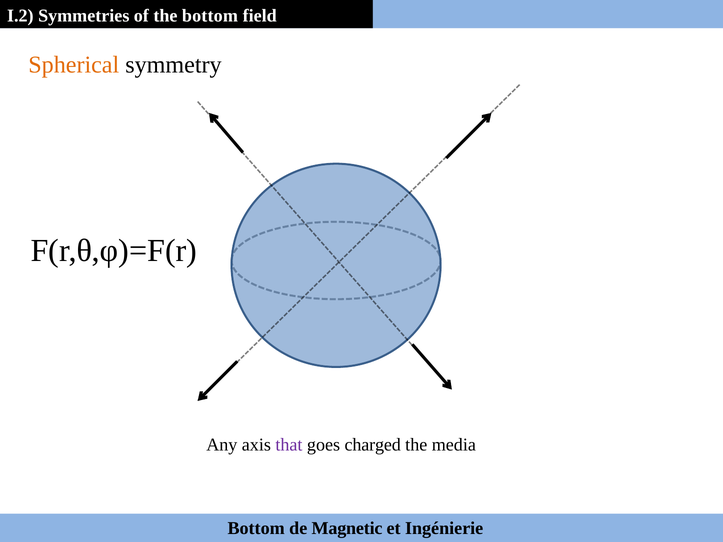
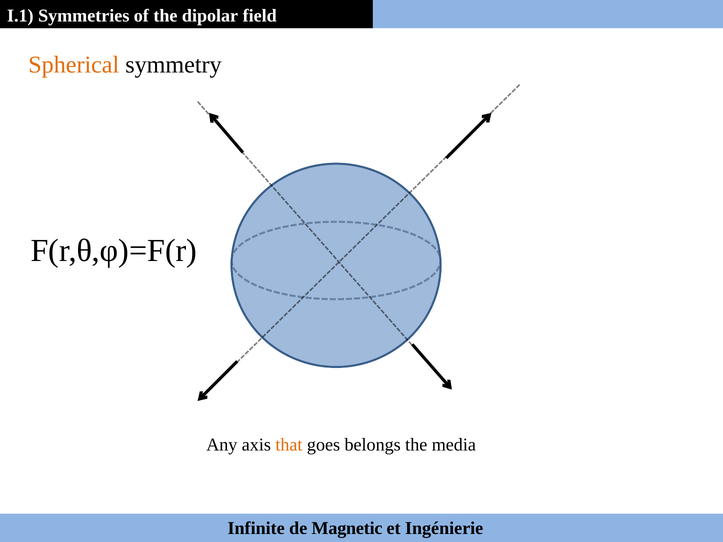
I.2: I.2 -> I.1 (20, 16)
the bottom: bottom -> dipolar (210, 16)
that colour: purple -> orange (289, 445)
charged: charged -> belongs (373, 445)
Bottom: Bottom -> Infinite (256, 529)
